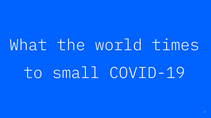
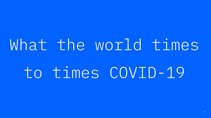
to small: small -> times (76, 73)
